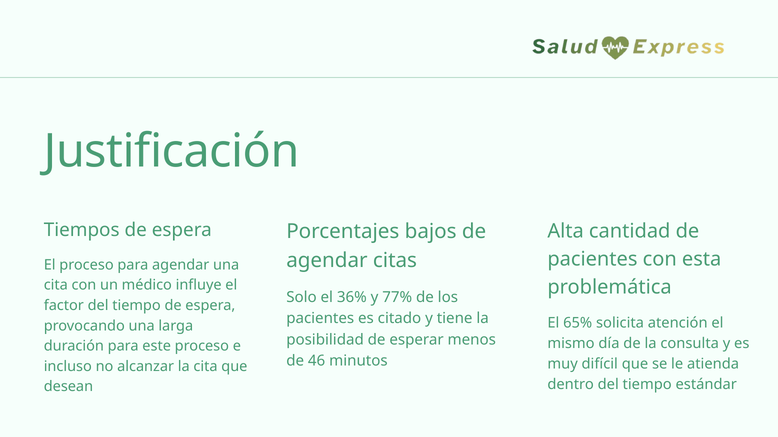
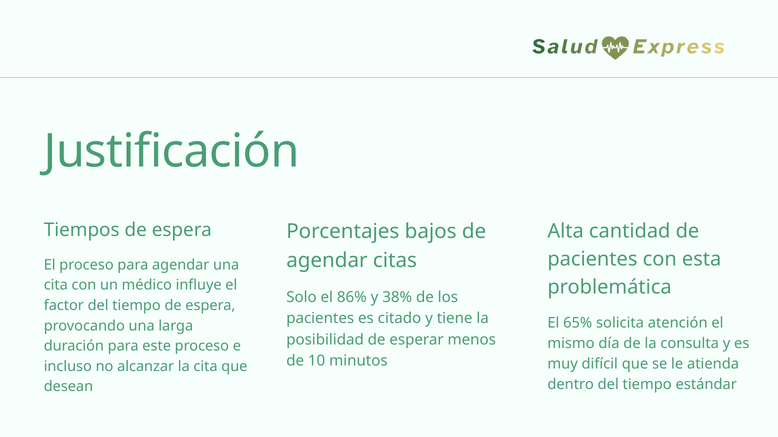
36%: 36% -> 86% (352, 298)
77%: 77% -> 38% (397, 298)
46: 46 -> 10 (317, 361)
